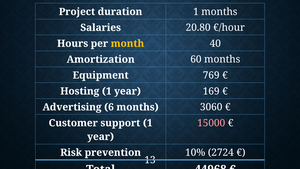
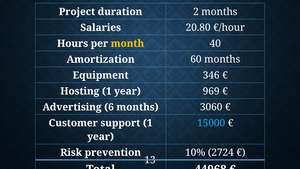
duration 1: 1 -> 2 (196, 12)
769: 769 -> 346 (211, 75)
169: 169 -> 969 (211, 91)
15000 colour: pink -> light blue (211, 123)
